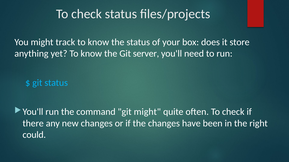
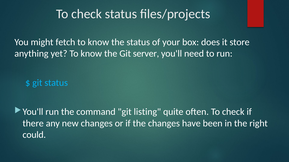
track: track -> fetch (65, 42)
git might: might -> listing (147, 112)
